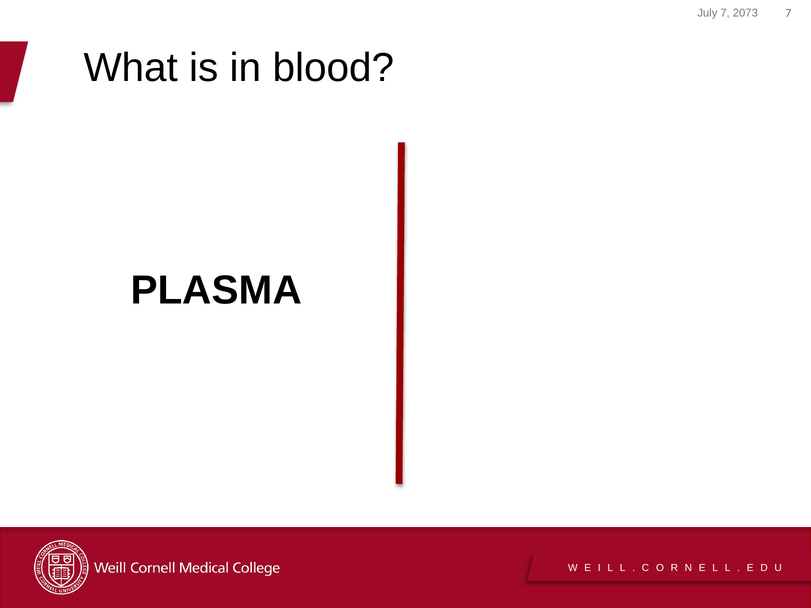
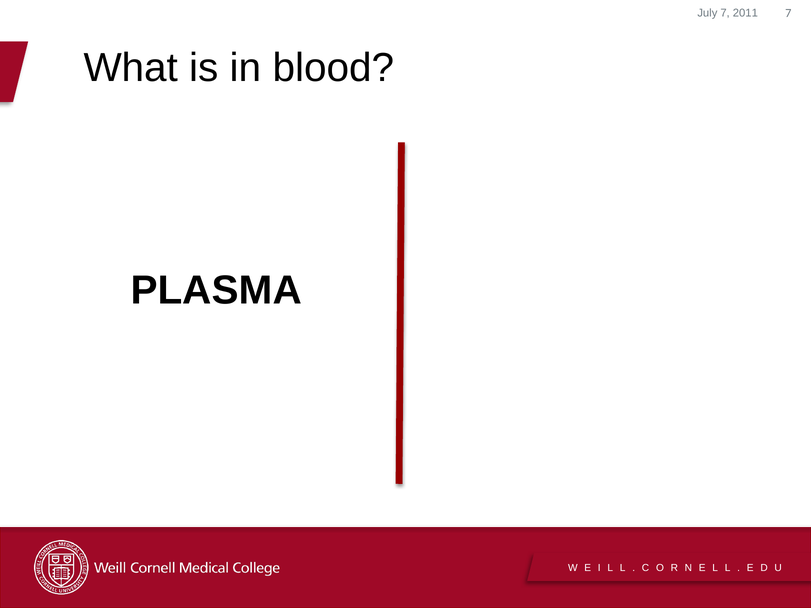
2073: 2073 -> 2011 (745, 13)
